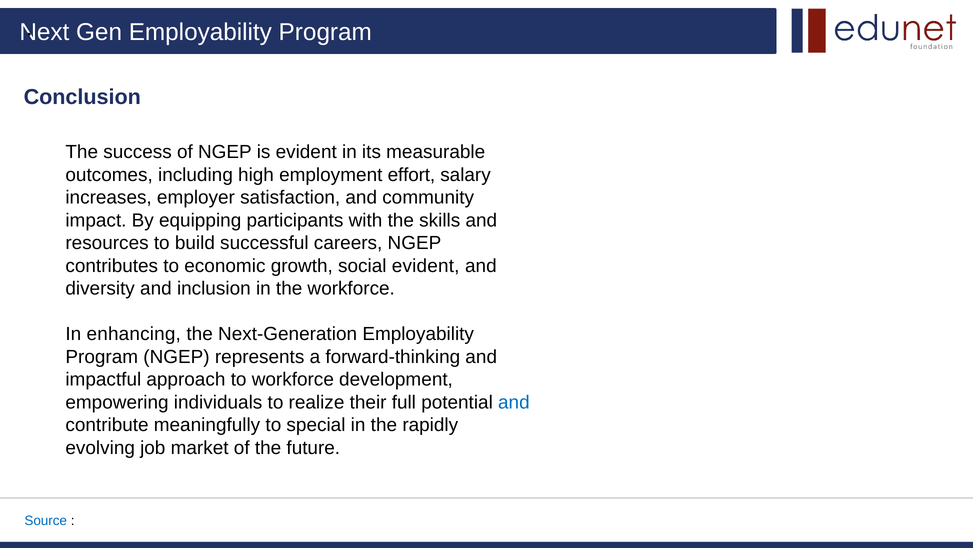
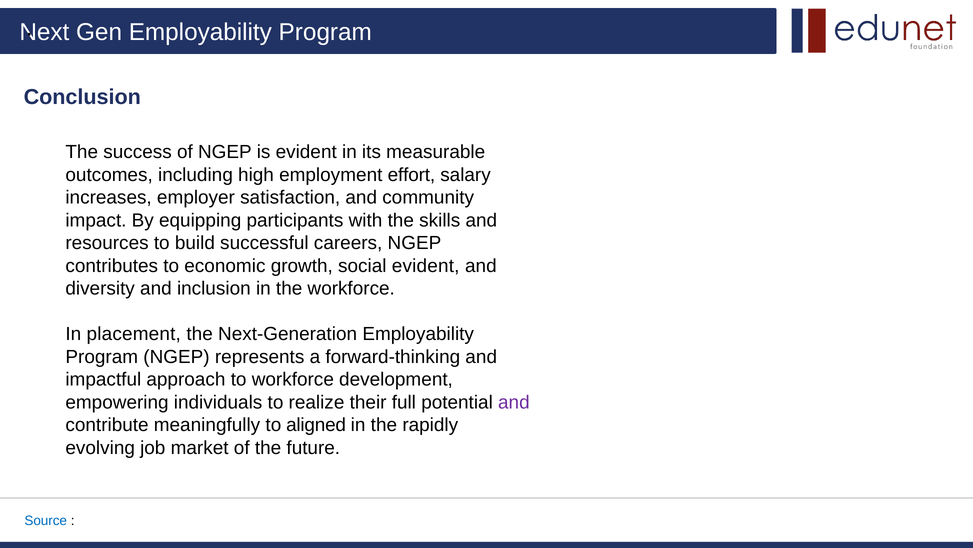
enhancing: enhancing -> placement (134, 334)
and colour: blue -> purple (514, 402)
special: special -> aligned (316, 425)
